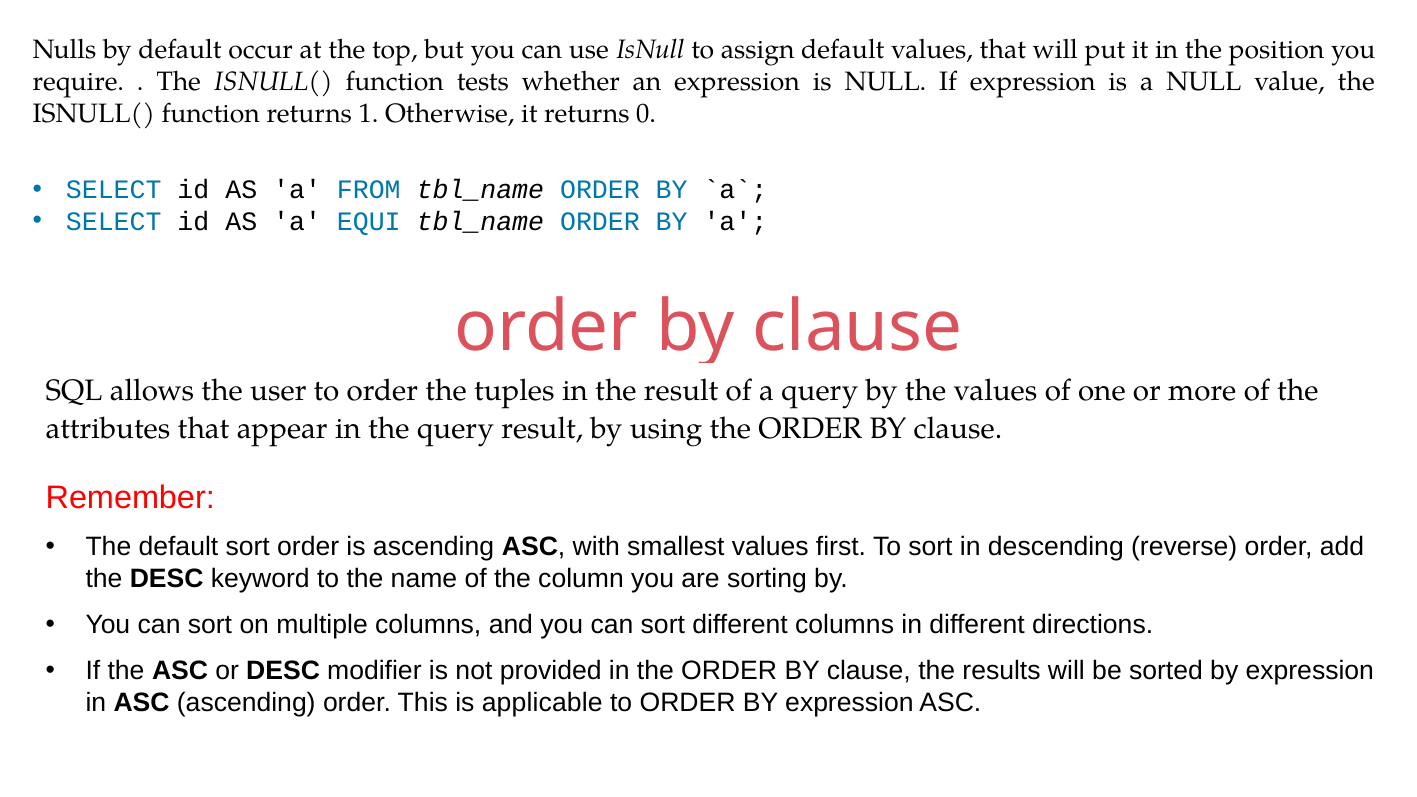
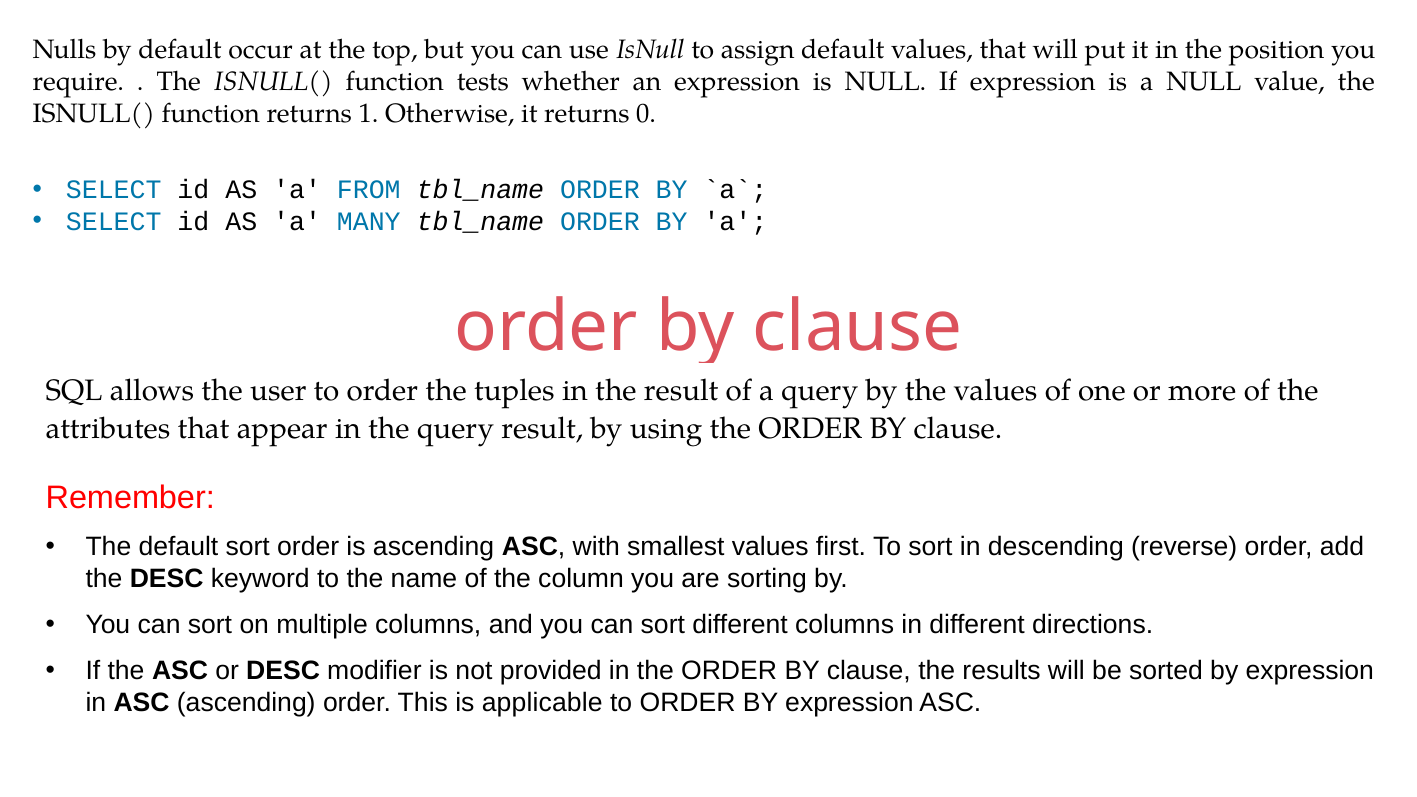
EQUI: EQUI -> MANY (369, 222)
